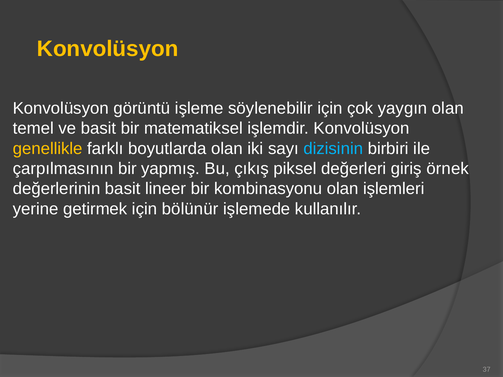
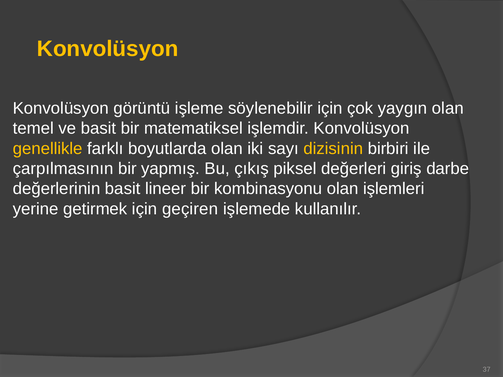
dizisinin colour: light blue -> yellow (333, 149)
örnek: örnek -> darbe (448, 169)
bölünür: bölünür -> geçiren (190, 209)
